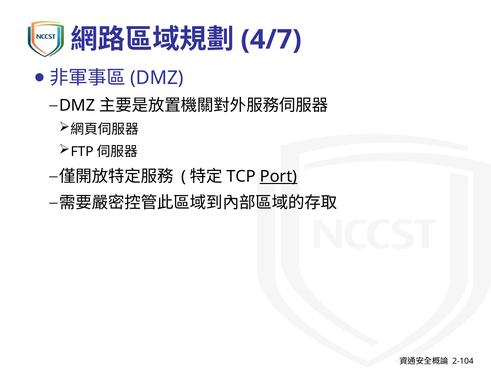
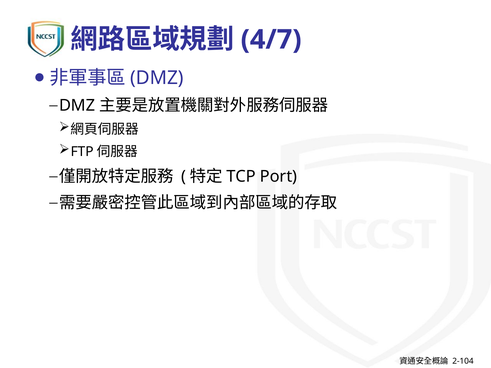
Port underline: present -> none (279, 177)
